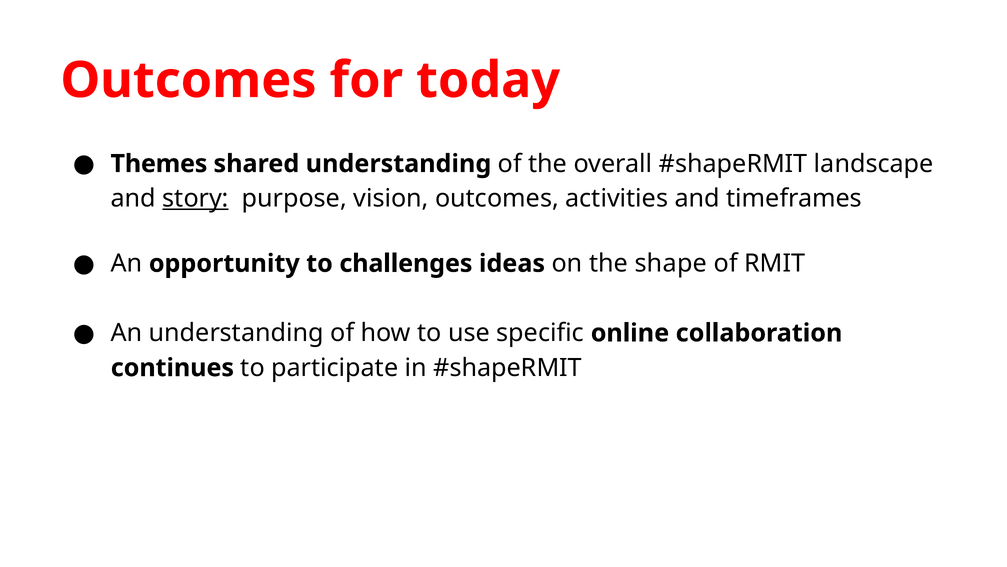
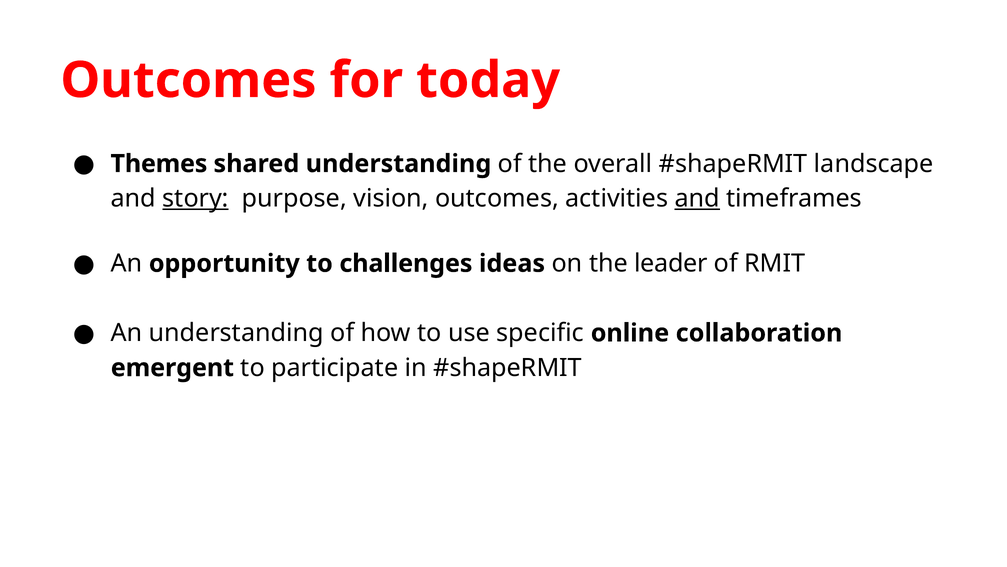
and underline: none -> present (697, 198)
shape: shape -> leader (671, 263)
continues: continues -> emergent (172, 367)
